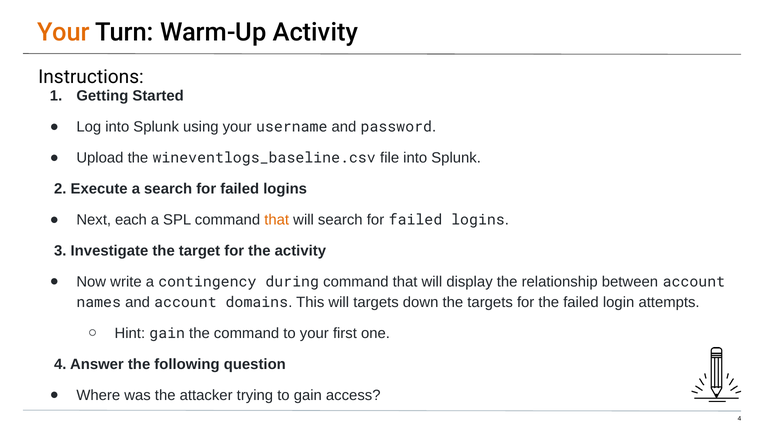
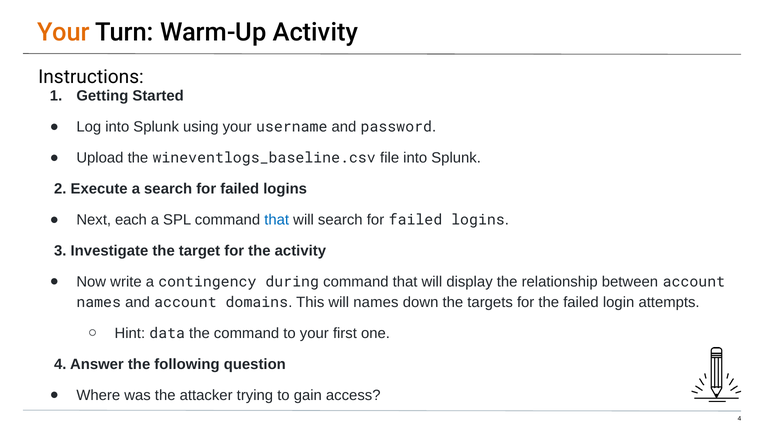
that colour: orange -> blue (277, 220)
will targets: targets -> names (376, 302)
Hint gain: gain -> data (167, 333)
